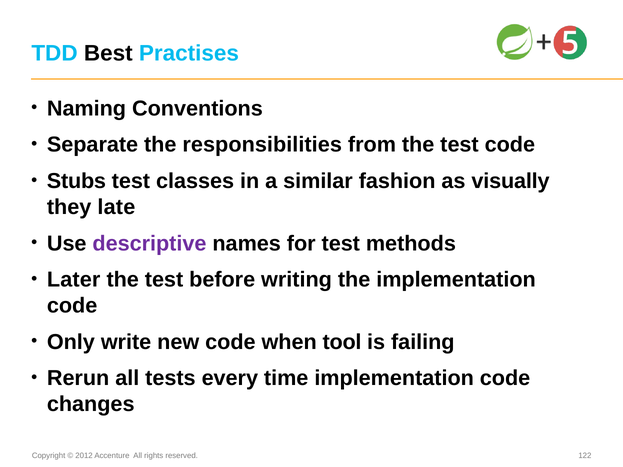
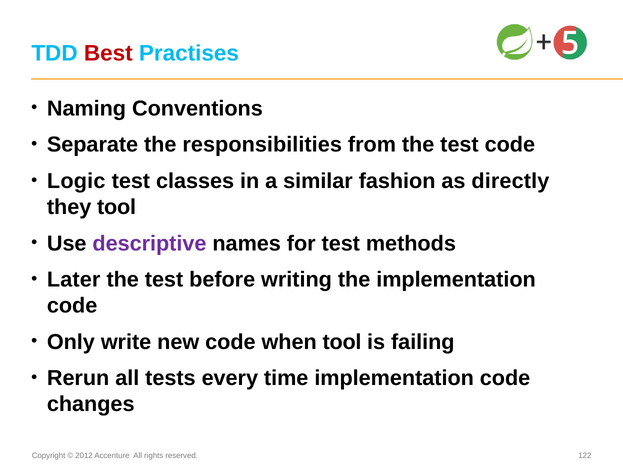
Best colour: black -> red (108, 53)
Stubs: Stubs -> Logic (76, 181)
visually: visually -> directly (510, 181)
they late: late -> tool (117, 207)
